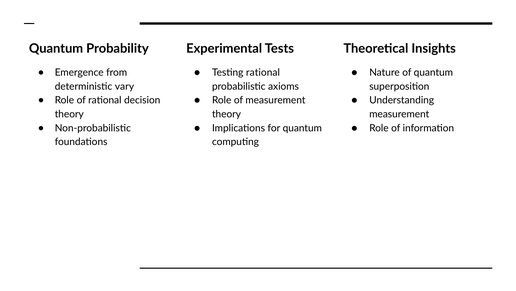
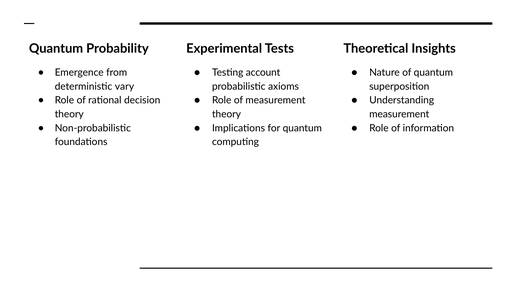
Testing rational: rational -> account (263, 72)
